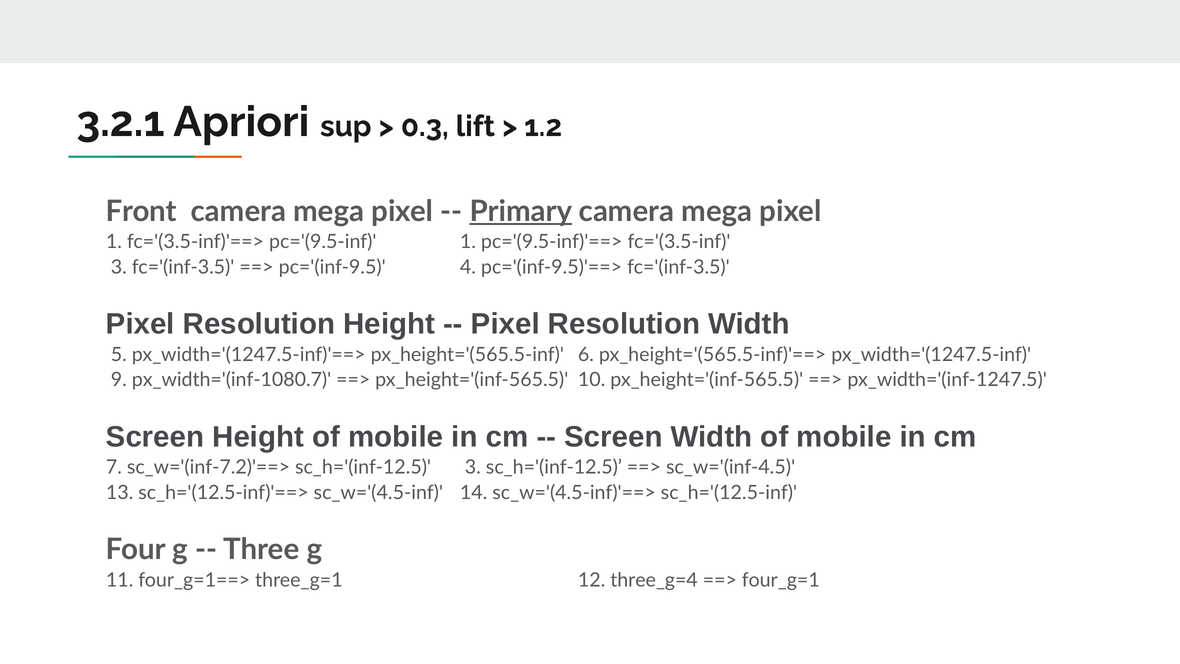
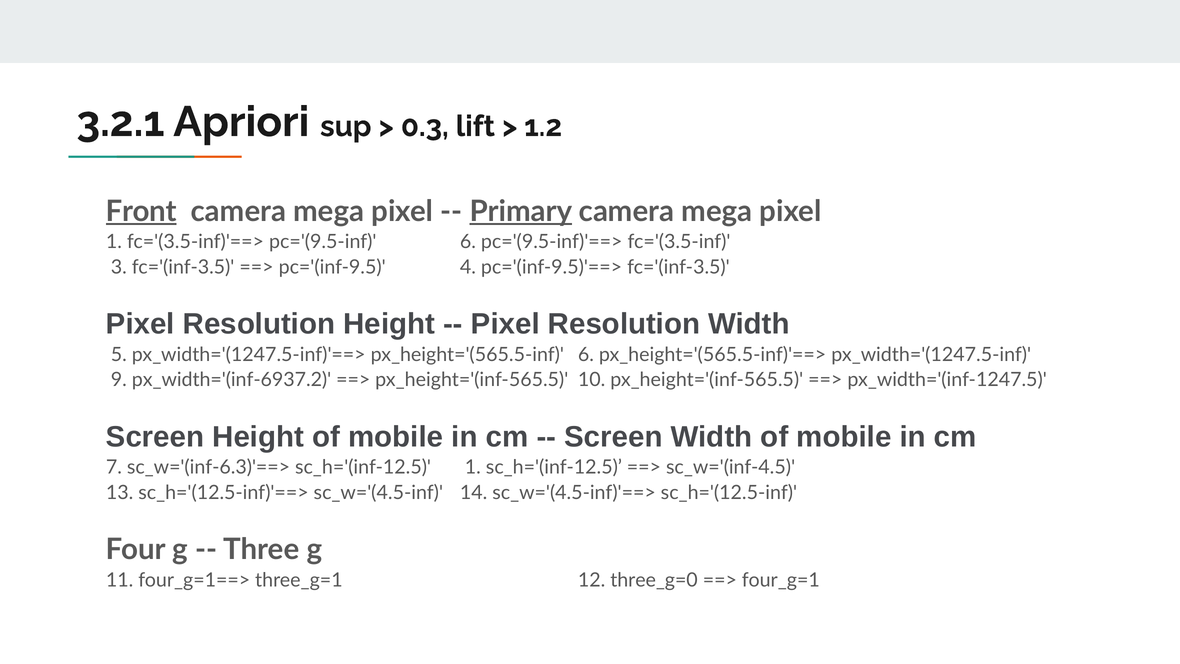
Front underline: none -> present (141, 211)
pc='(9.5-inf 1: 1 -> 6 (468, 242)
px_width='(inf-1080.7: px_width='(inf-1080.7 -> px_width='(inf-6937.2 (232, 380)
sc_w='(inf-7.2)'==>: sc_w='(inf-7.2)'==> -> sc_w='(inf-6.3)'==> (209, 467)
sc_h='(inf-12.5 3: 3 -> 1 (473, 467)
three_g=4: three_g=4 -> three_g=0 (654, 580)
